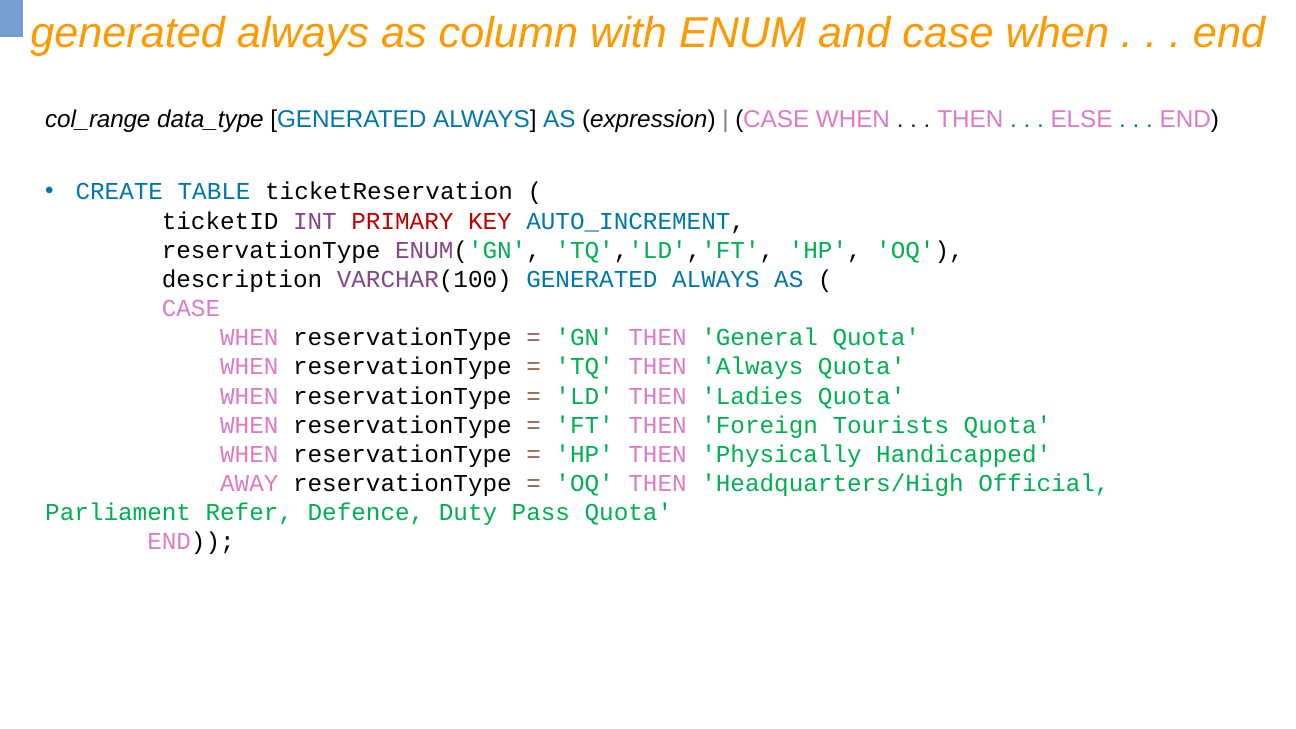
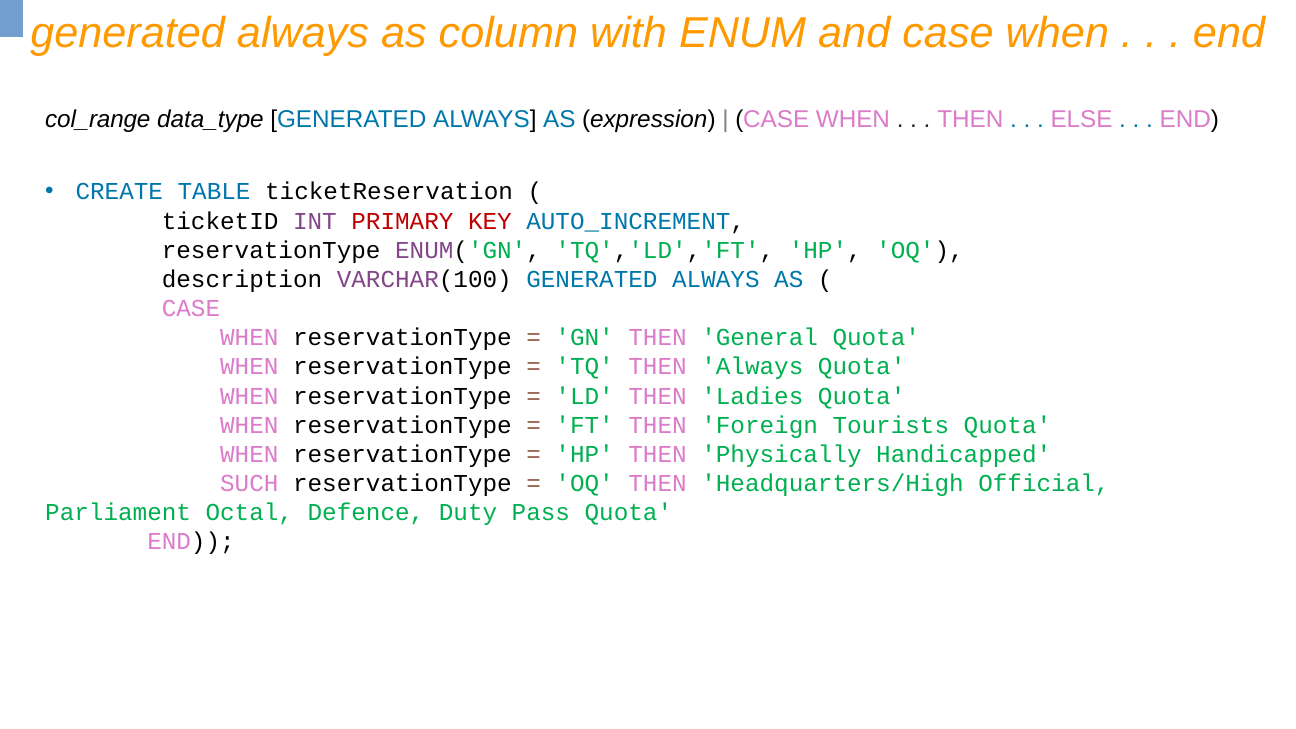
AWAY: AWAY -> SUCH (249, 484)
Refer: Refer -> Octal (249, 513)
